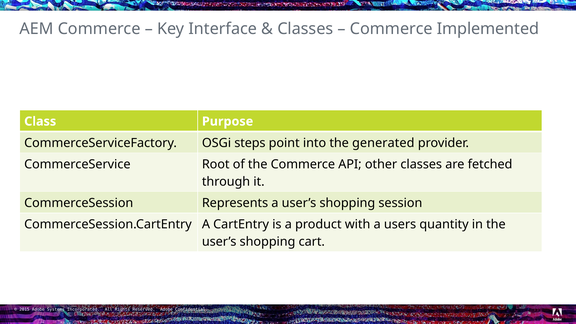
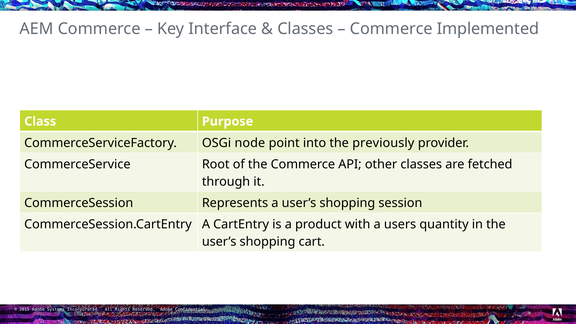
steps: steps -> node (250, 143)
generated: generated -> previously (383, 143)
